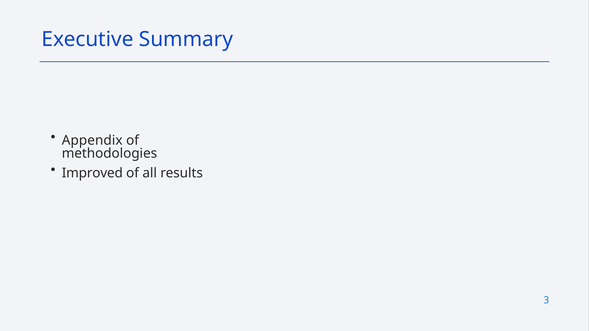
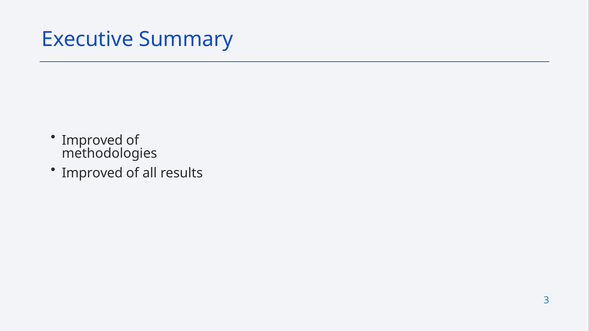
Appendix: Appendix -> Improved (92, 140)
